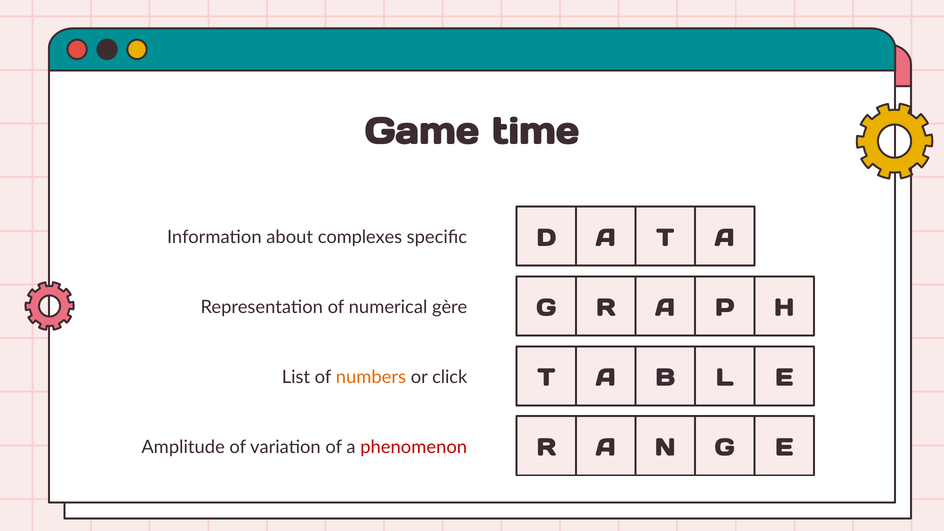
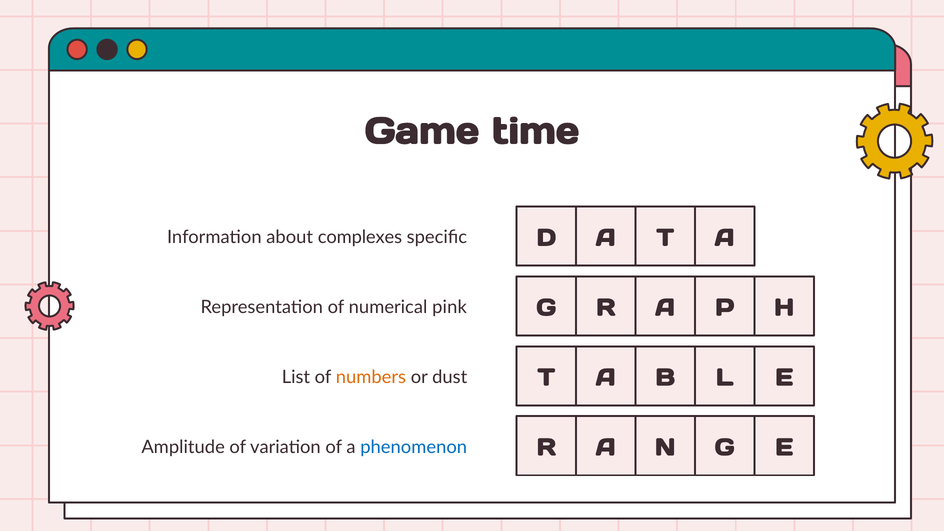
gère: gère -> pink (450, 307)
click: click -> dust (450, 377)
phenomenon colour: red -> blue (414, 447)
